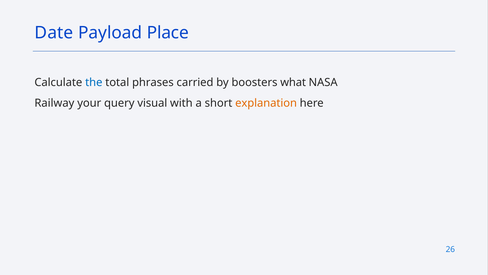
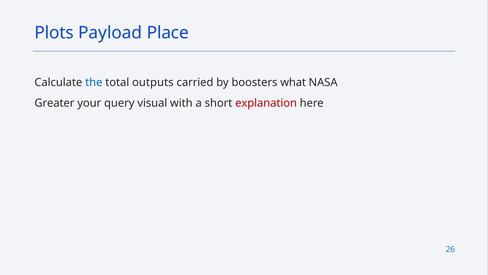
Date: Date -> Plots (54, 33)
phrases: phrases -> outputs (153, 82)
Railway: Railway -> Greater (54, 103)
explanation colour: orange -> red (266, 103)
